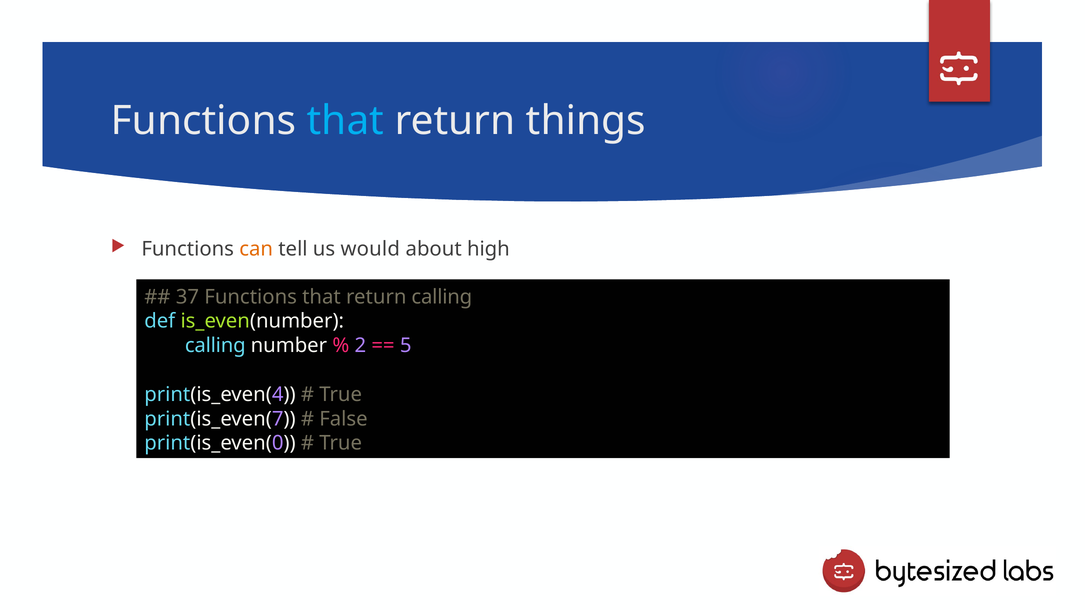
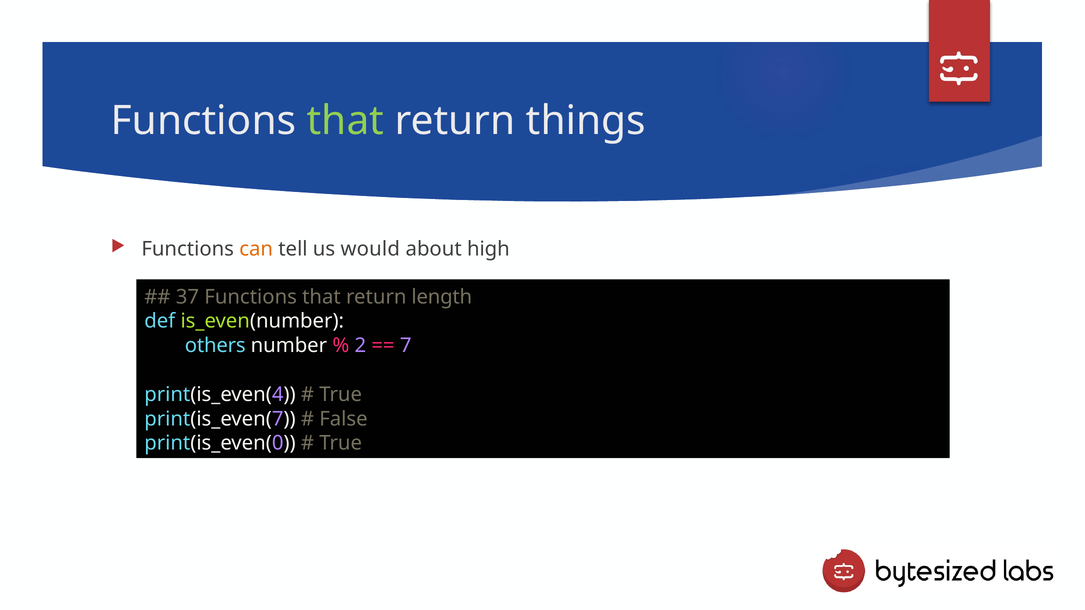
that colour: light blue -> light green (345, 121)
return calling: calling -> length (442, 297)
calling: calling -> others (215, 346)
5: 5 -> 7 (406, 346)
